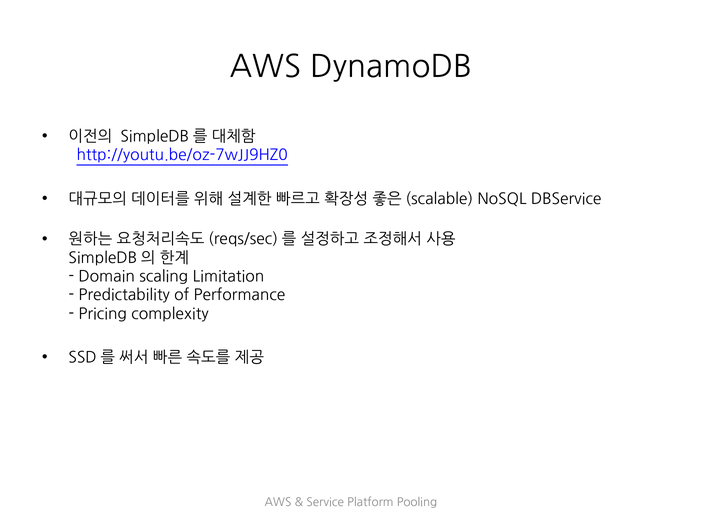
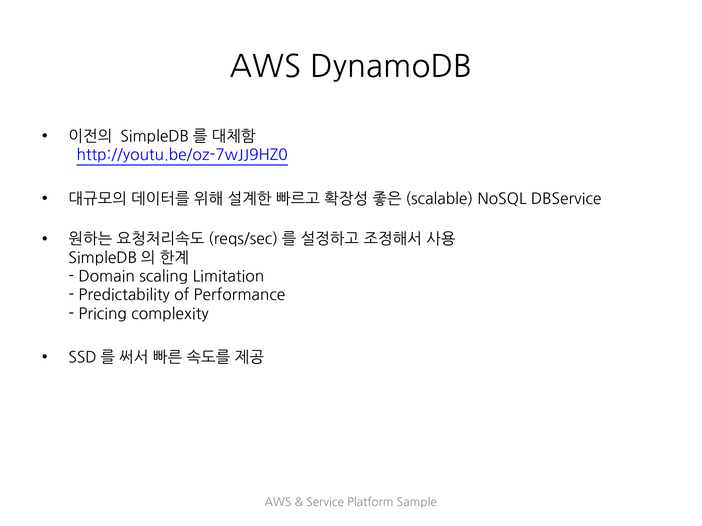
Pooling: Pooling -> Sample (417, 503)
